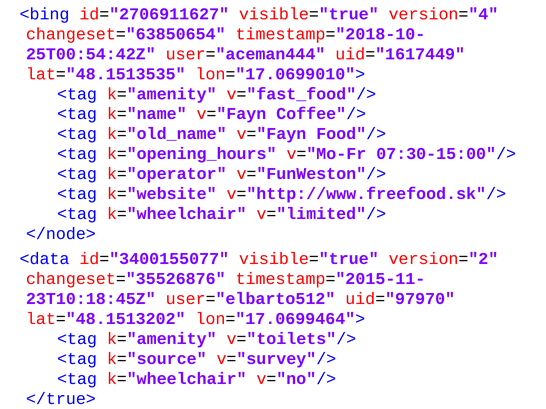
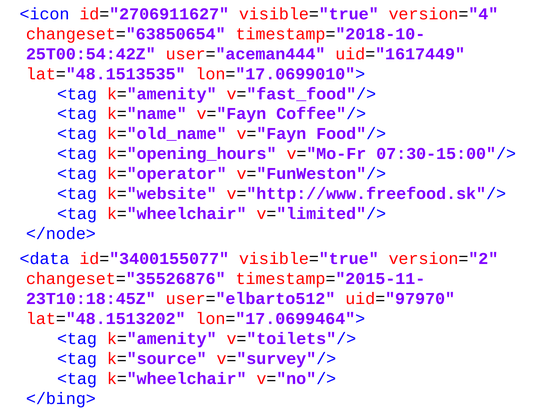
<bing: <bing -> <icon (45, 14)
</true>: </true> -> </bing> (61, 399)
